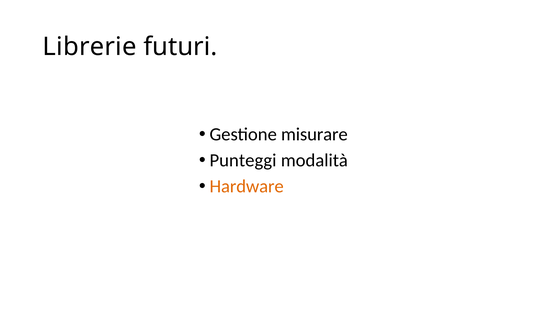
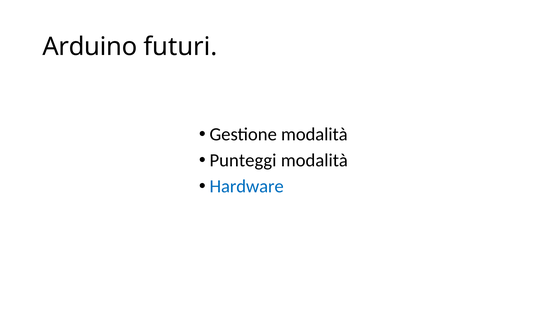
Librerie: Librerie -> Arduino (90, 47)
Gestione misurare: misurare -> modalità (314, 135)
Hardware colour: orange -> blue (247, 187)
